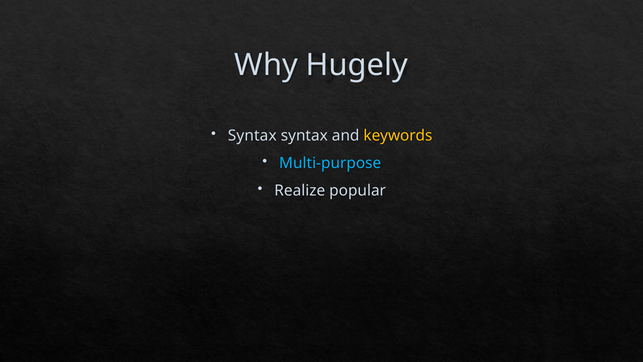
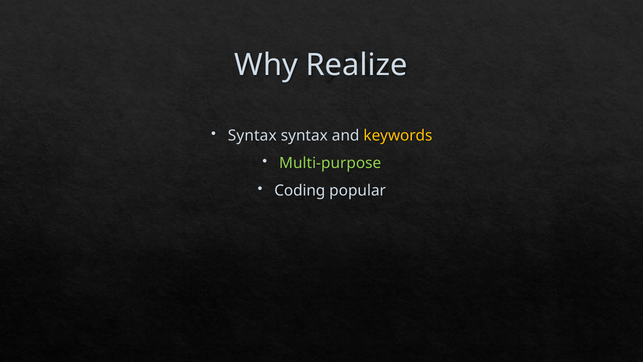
Hugely: Hugely -> Realize (357, 65)
Multi-purpose colour: light blue -> light green (330, 163)
Realize: Realize -> Coding (300, 191)
